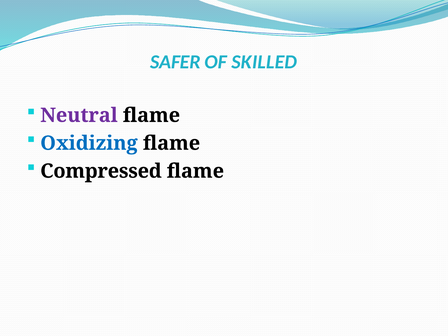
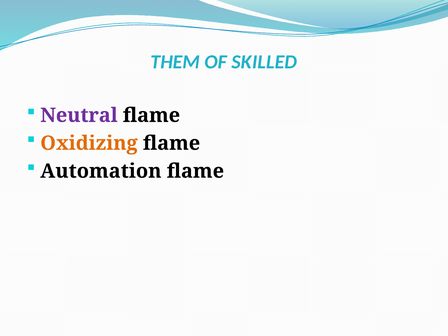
SAFER: SAFER -> THEM (175, 62)
Oxidizing colour: blue -> orange (89, 143)
Compressed: Compressed -> Automation (101, 171)
